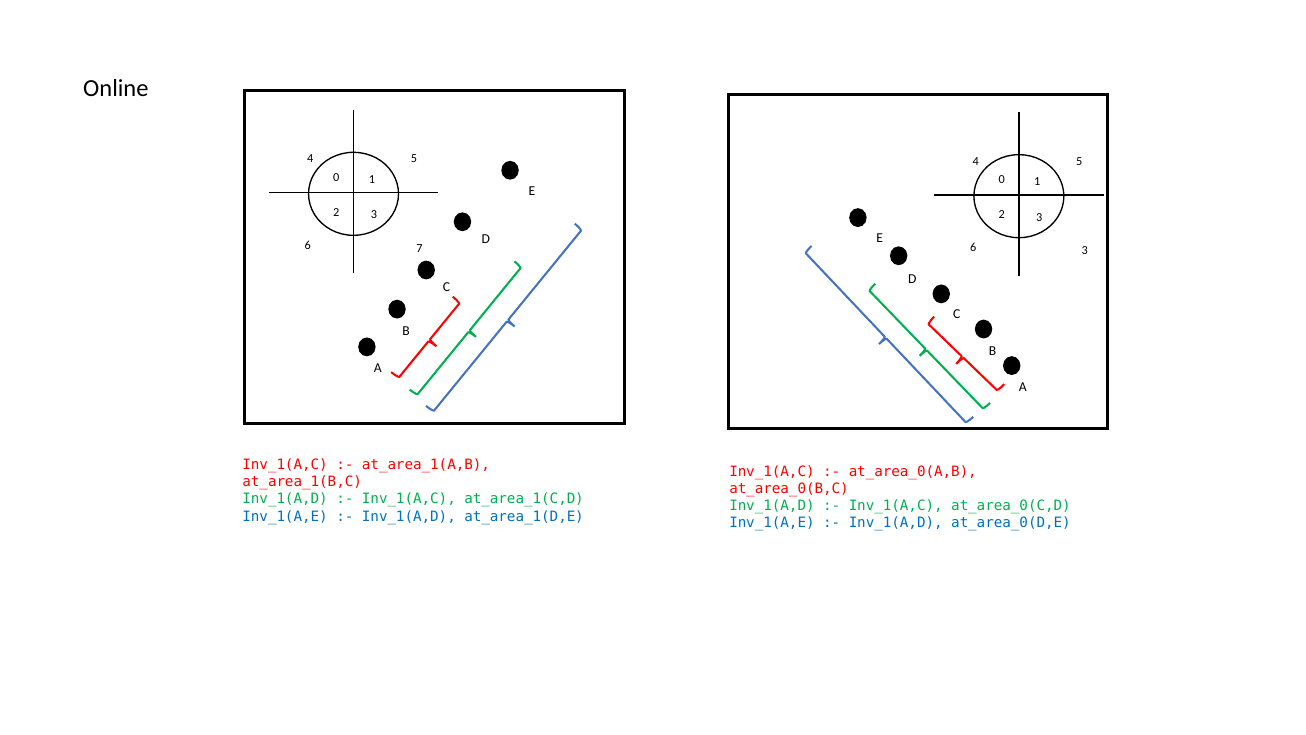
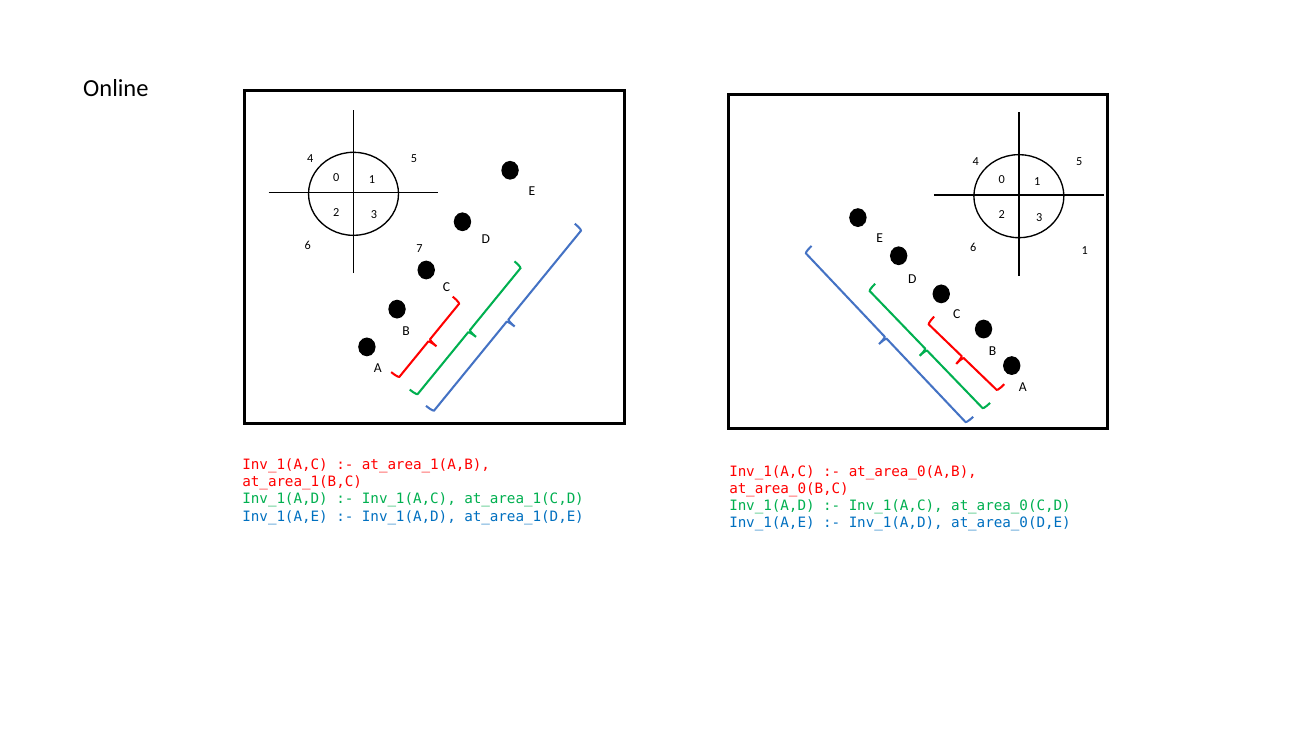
6 3: 3 -> 1 (1085, 251)
